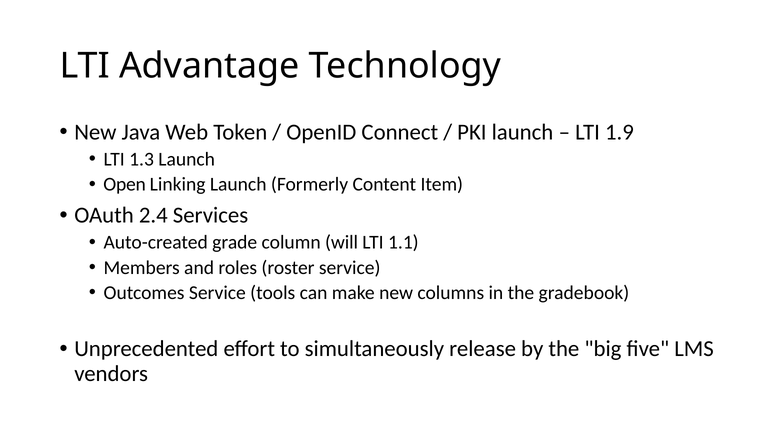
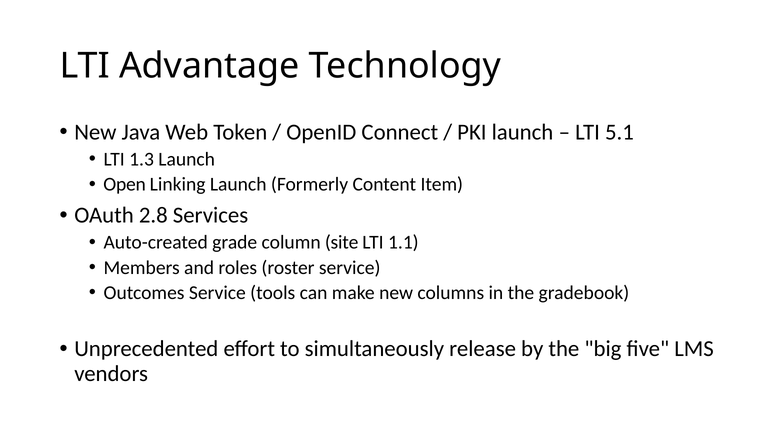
1.9: 1.9 -> 5.1 (619, 132)
2.4: 2.4 -> 2.8 (153, 215)
will: will -> site (342, 242)
